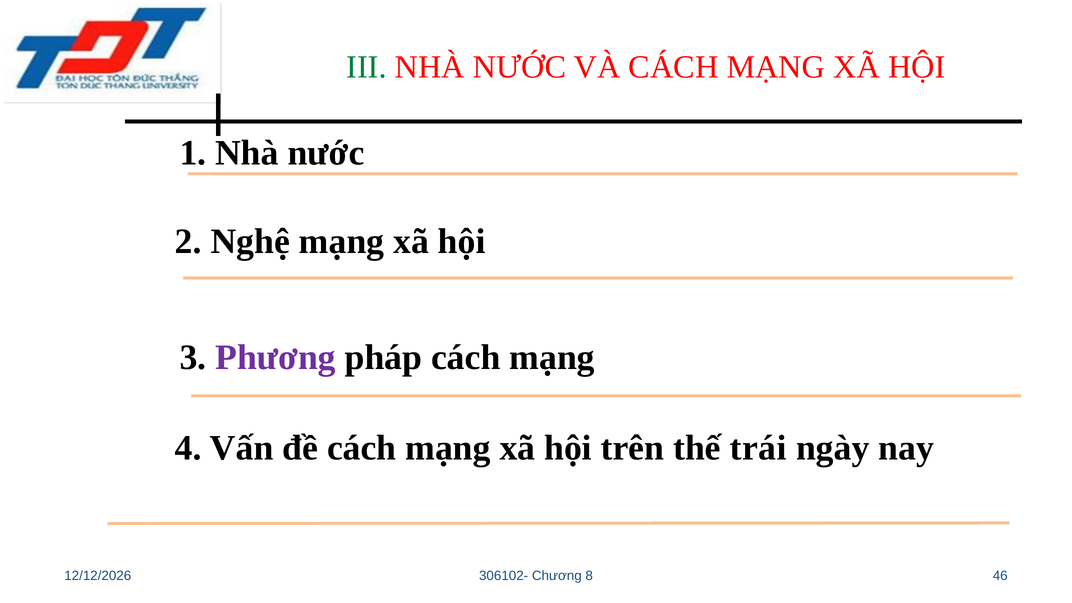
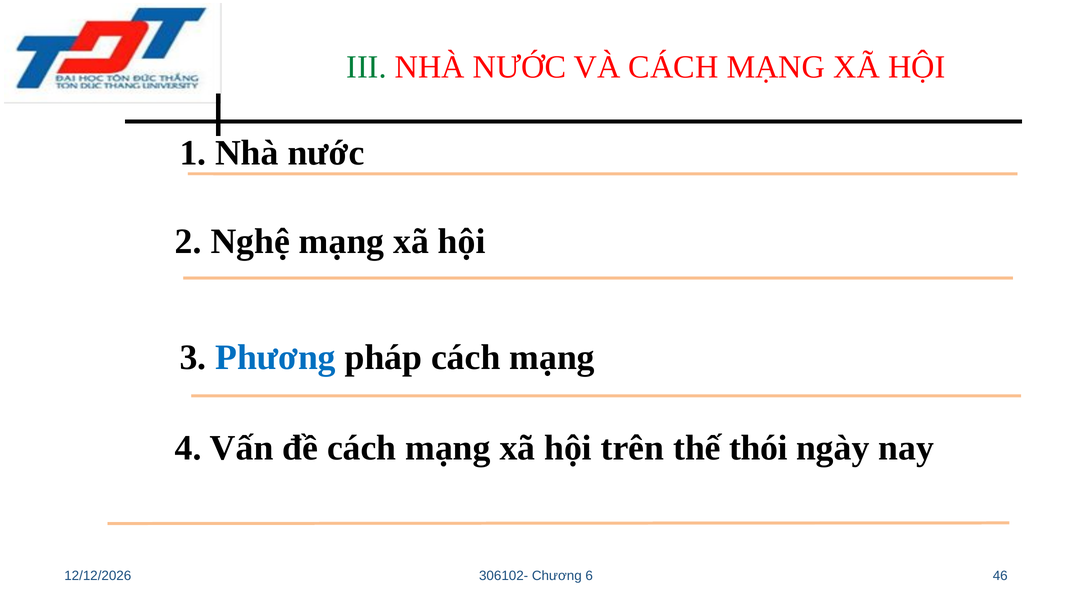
Phương colour: purple -> blue (276, 357)
trái: trái -> thói (759, 448)
8: 8 -> 6 (589, 576)
